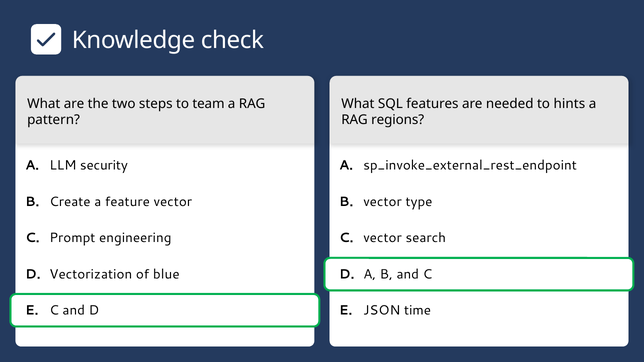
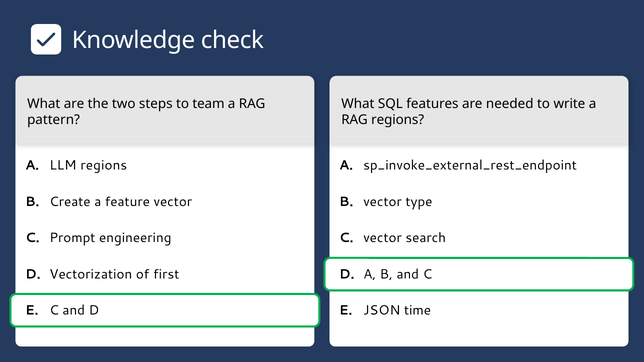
hints: hints -> write (569, 104)
security: security -> regions (104, 166)
blue: blue -> first (166, 274)
